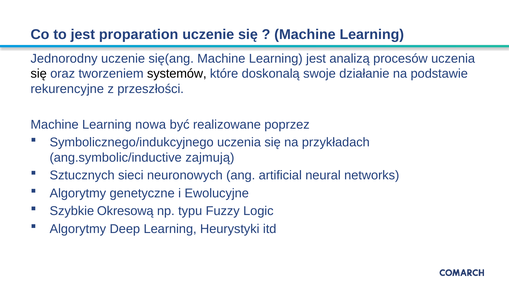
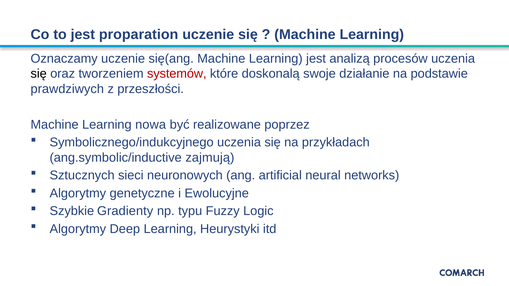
Jednorodny: Jednorodny -> Oznaczamy (64, 59)
systemów colour: black -> red (177, 74)
rekurencyjne: rekurencyjne -> prawdziwych (67, 89)
Okresową: Okresową -> Gradienty (125, 211)
